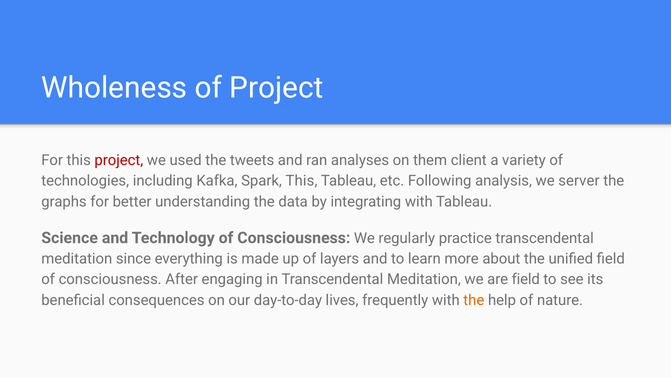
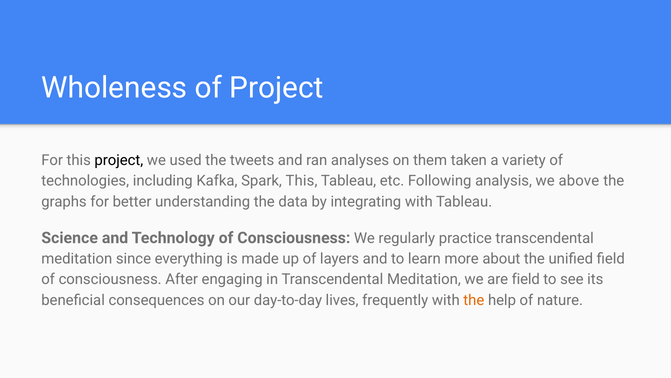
project colour: red -> black (119, 160)
client: client -> taken (469, 160)
server: server -> above (579, 181)
